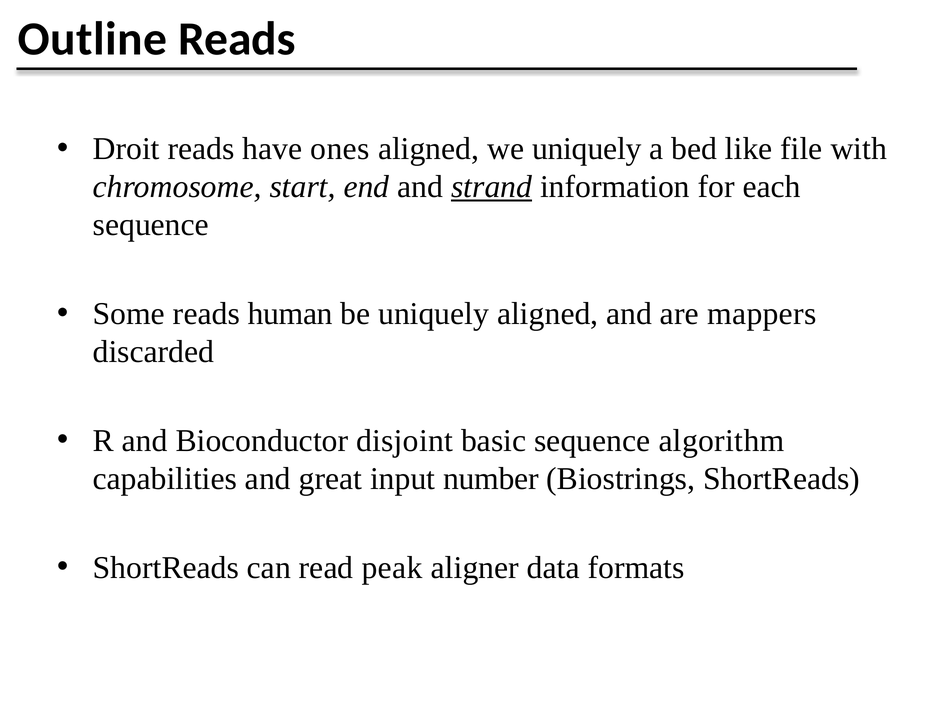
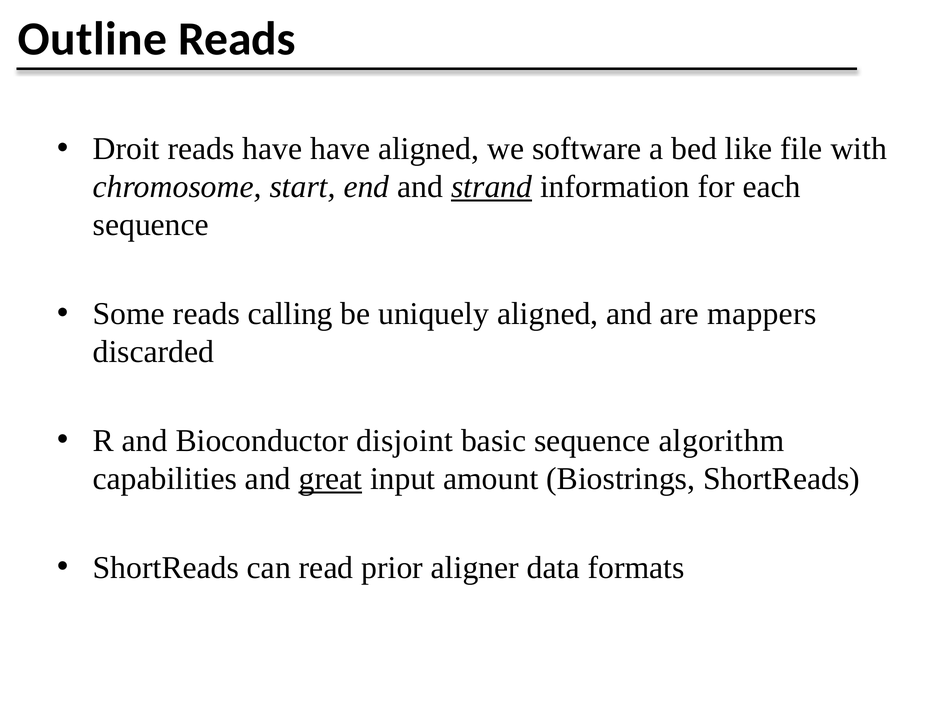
have ones: ones -> have (340, 149)
we uniquely: uniquely -> software (587, 149)
human: human -> calling (290, 314)
great underline: none -> present (330, 479)
number: number -> amount (491, 479)
peak: peak -> prior (392, 568)
